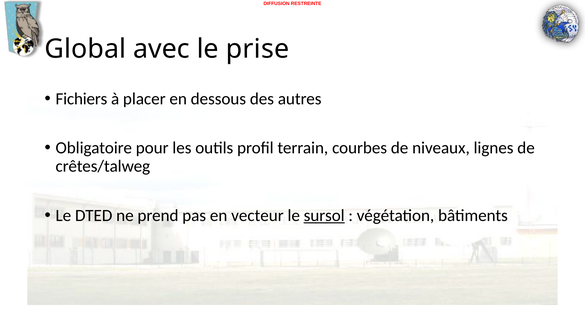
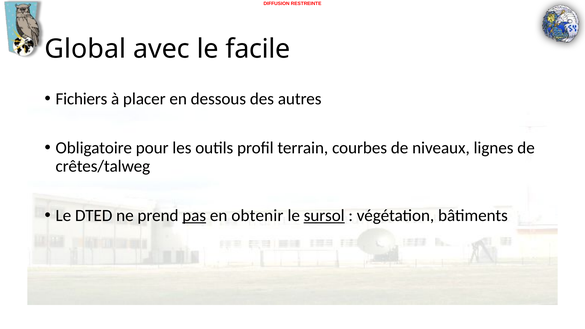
prise: prise -> facile (258, 49)
pas underline: none -> present (194, 215)
vecteur: vecteur -> obtenir (257, 215)
